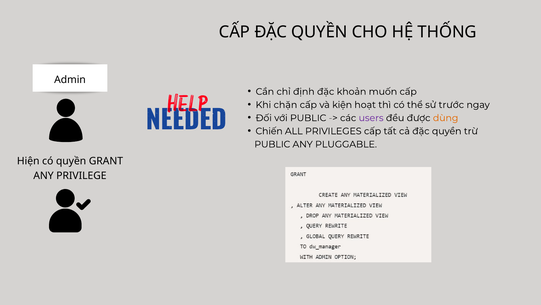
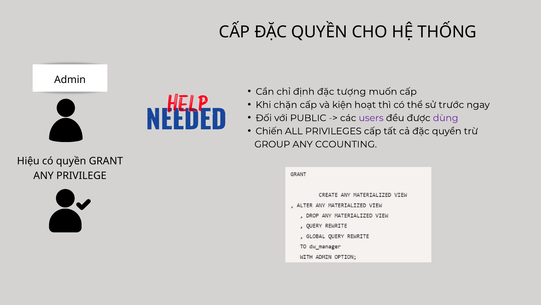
khoản: khoản -> tượng (351, 91)
dùng colour: orange -> purple (446, 118)
PUBLIC: PUBLIC -> GROUP (272, 144)
PLUGGABLE: PLUGGABLE -> CCOUNTING (346, 144)
Hiện: Hiện -> Hiệu (28, 161)
